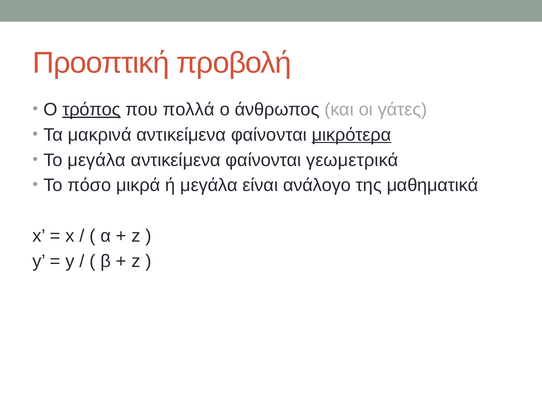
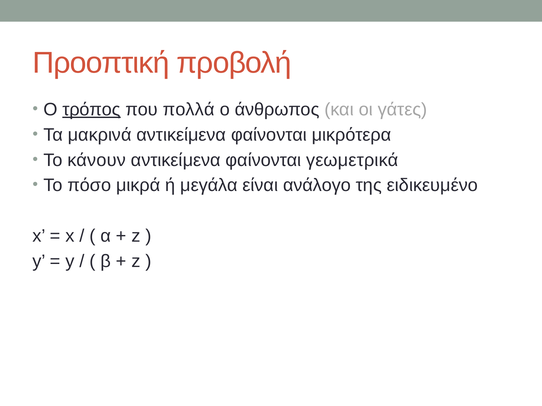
μικρότερα underline: present -> none (351, 135)
Το μεγάλα: μεγάλα -> κάνουν (97, 160)
μαθηματικά: μαθηματικά -> ειδικευμένο (432, 186)
